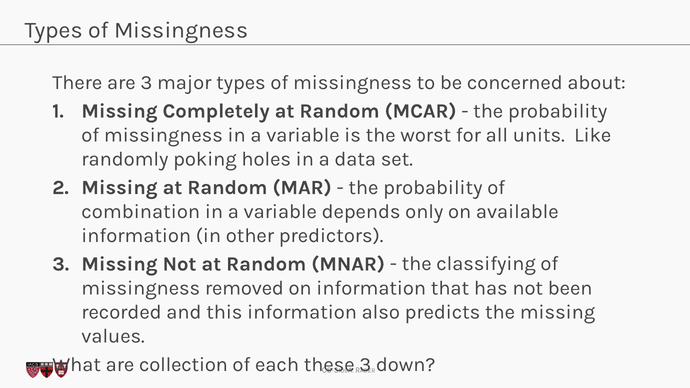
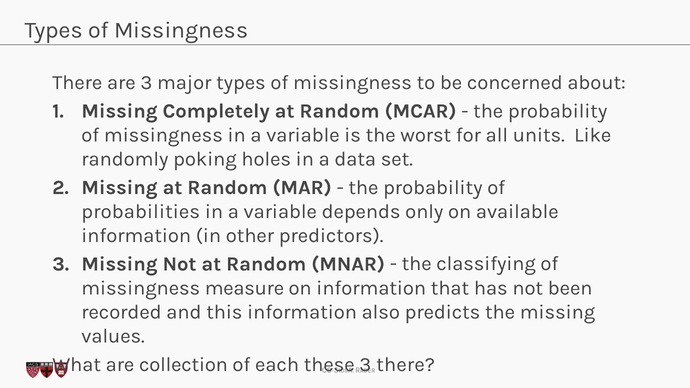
combination: combination -> probabilities (141, 212)
removed: removed -> measure (244, 288)
down: down -> there (406, 365)
